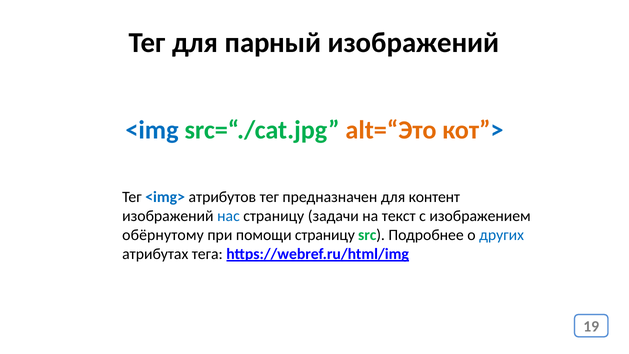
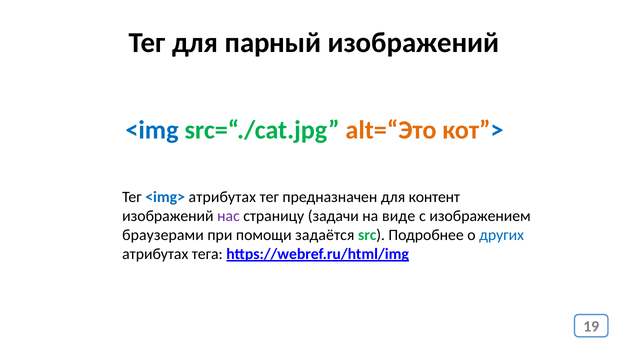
<img> атрибутов: атрибутов -> атрибутах (222, 197)
нас colour: blue -> purple (228, 216)
текст: текст -> виде (399, 216)
обёрнутому: обёрнутому -> браузерами (163, 235)
помощи страницу: страницу -> задаётся (325, 235)
